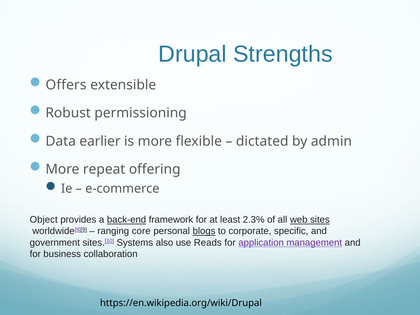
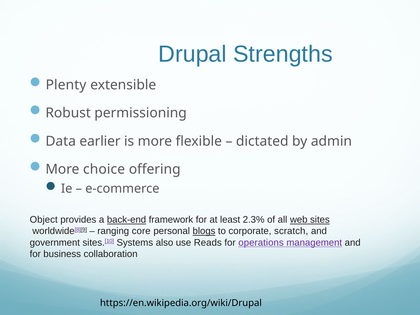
Offers: Offers -> Plenty (66, 85)
repeat: repeat -> choice (104, 169)
specific: specific -> scratch (291, 231)
application: application -> operations (261, 242)
